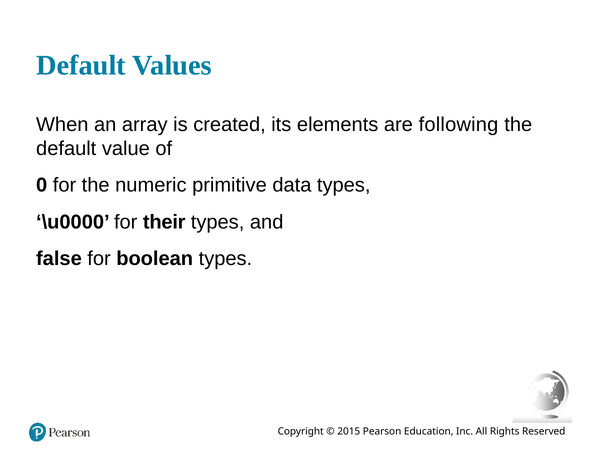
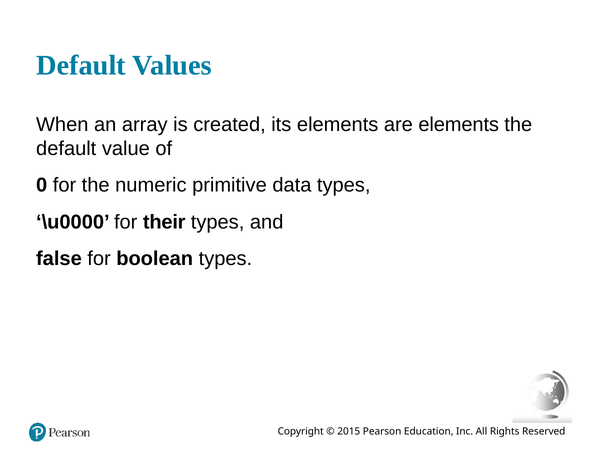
are following: following -> elements (459, 125)
